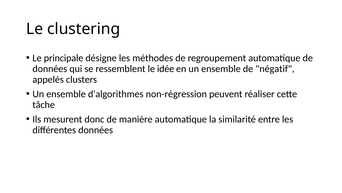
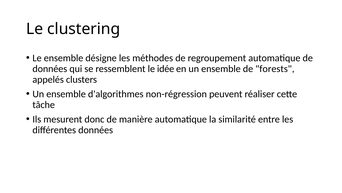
Le principale: principale -> ensemble (64, 58)
négatif: négatif -> forests (275, 69)
